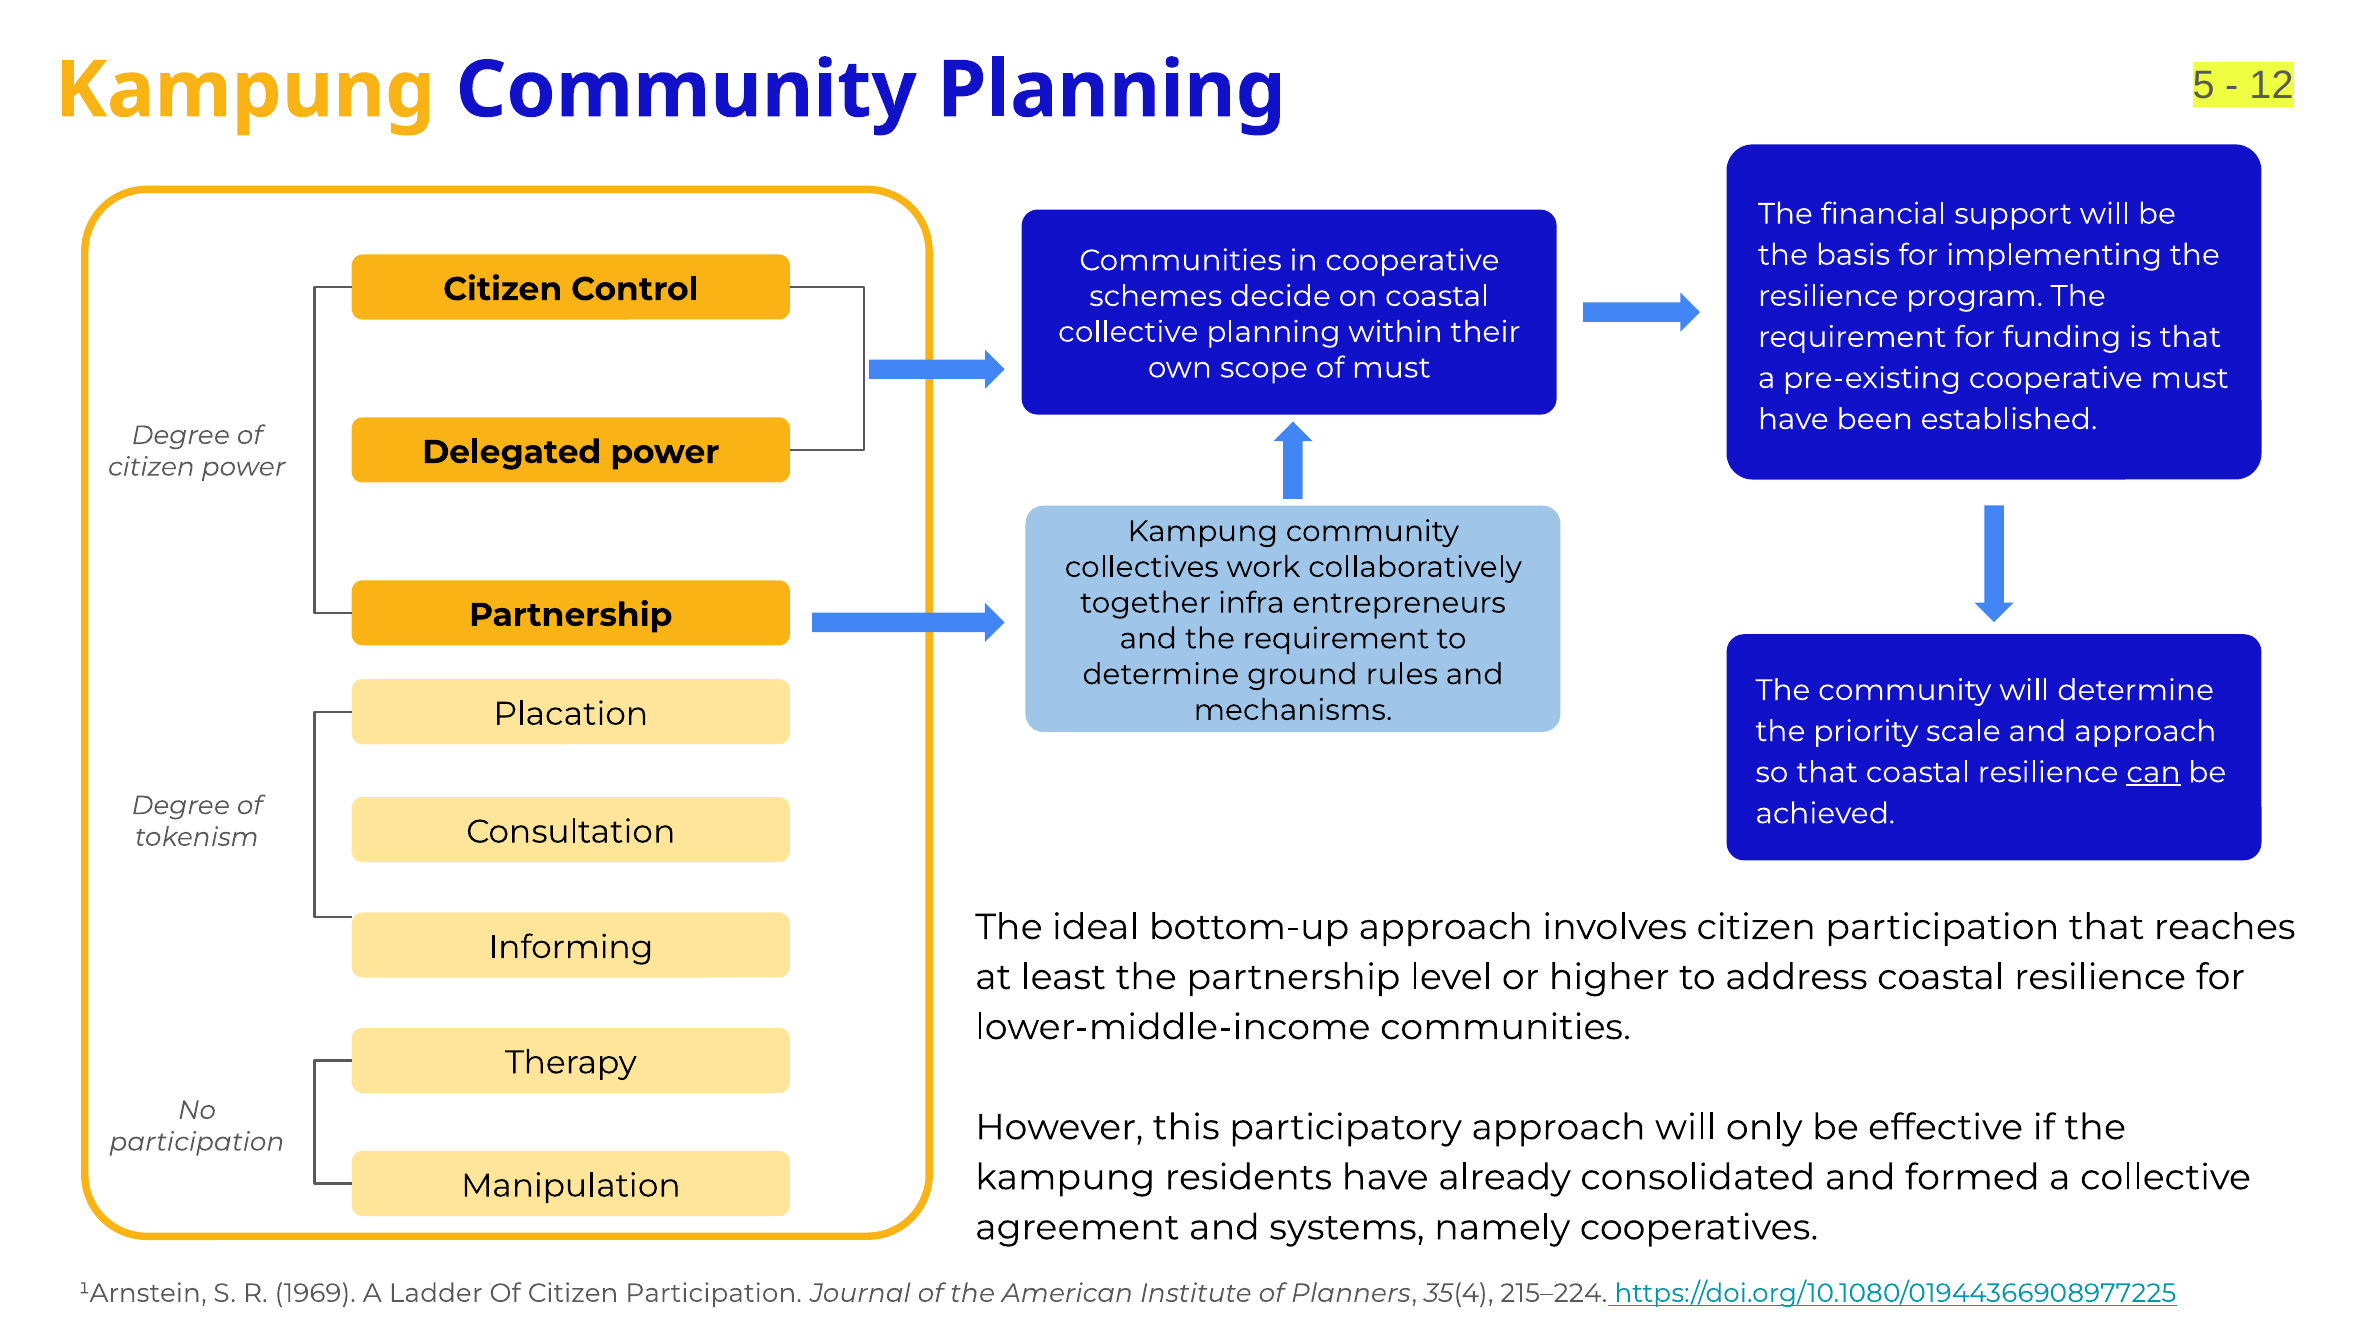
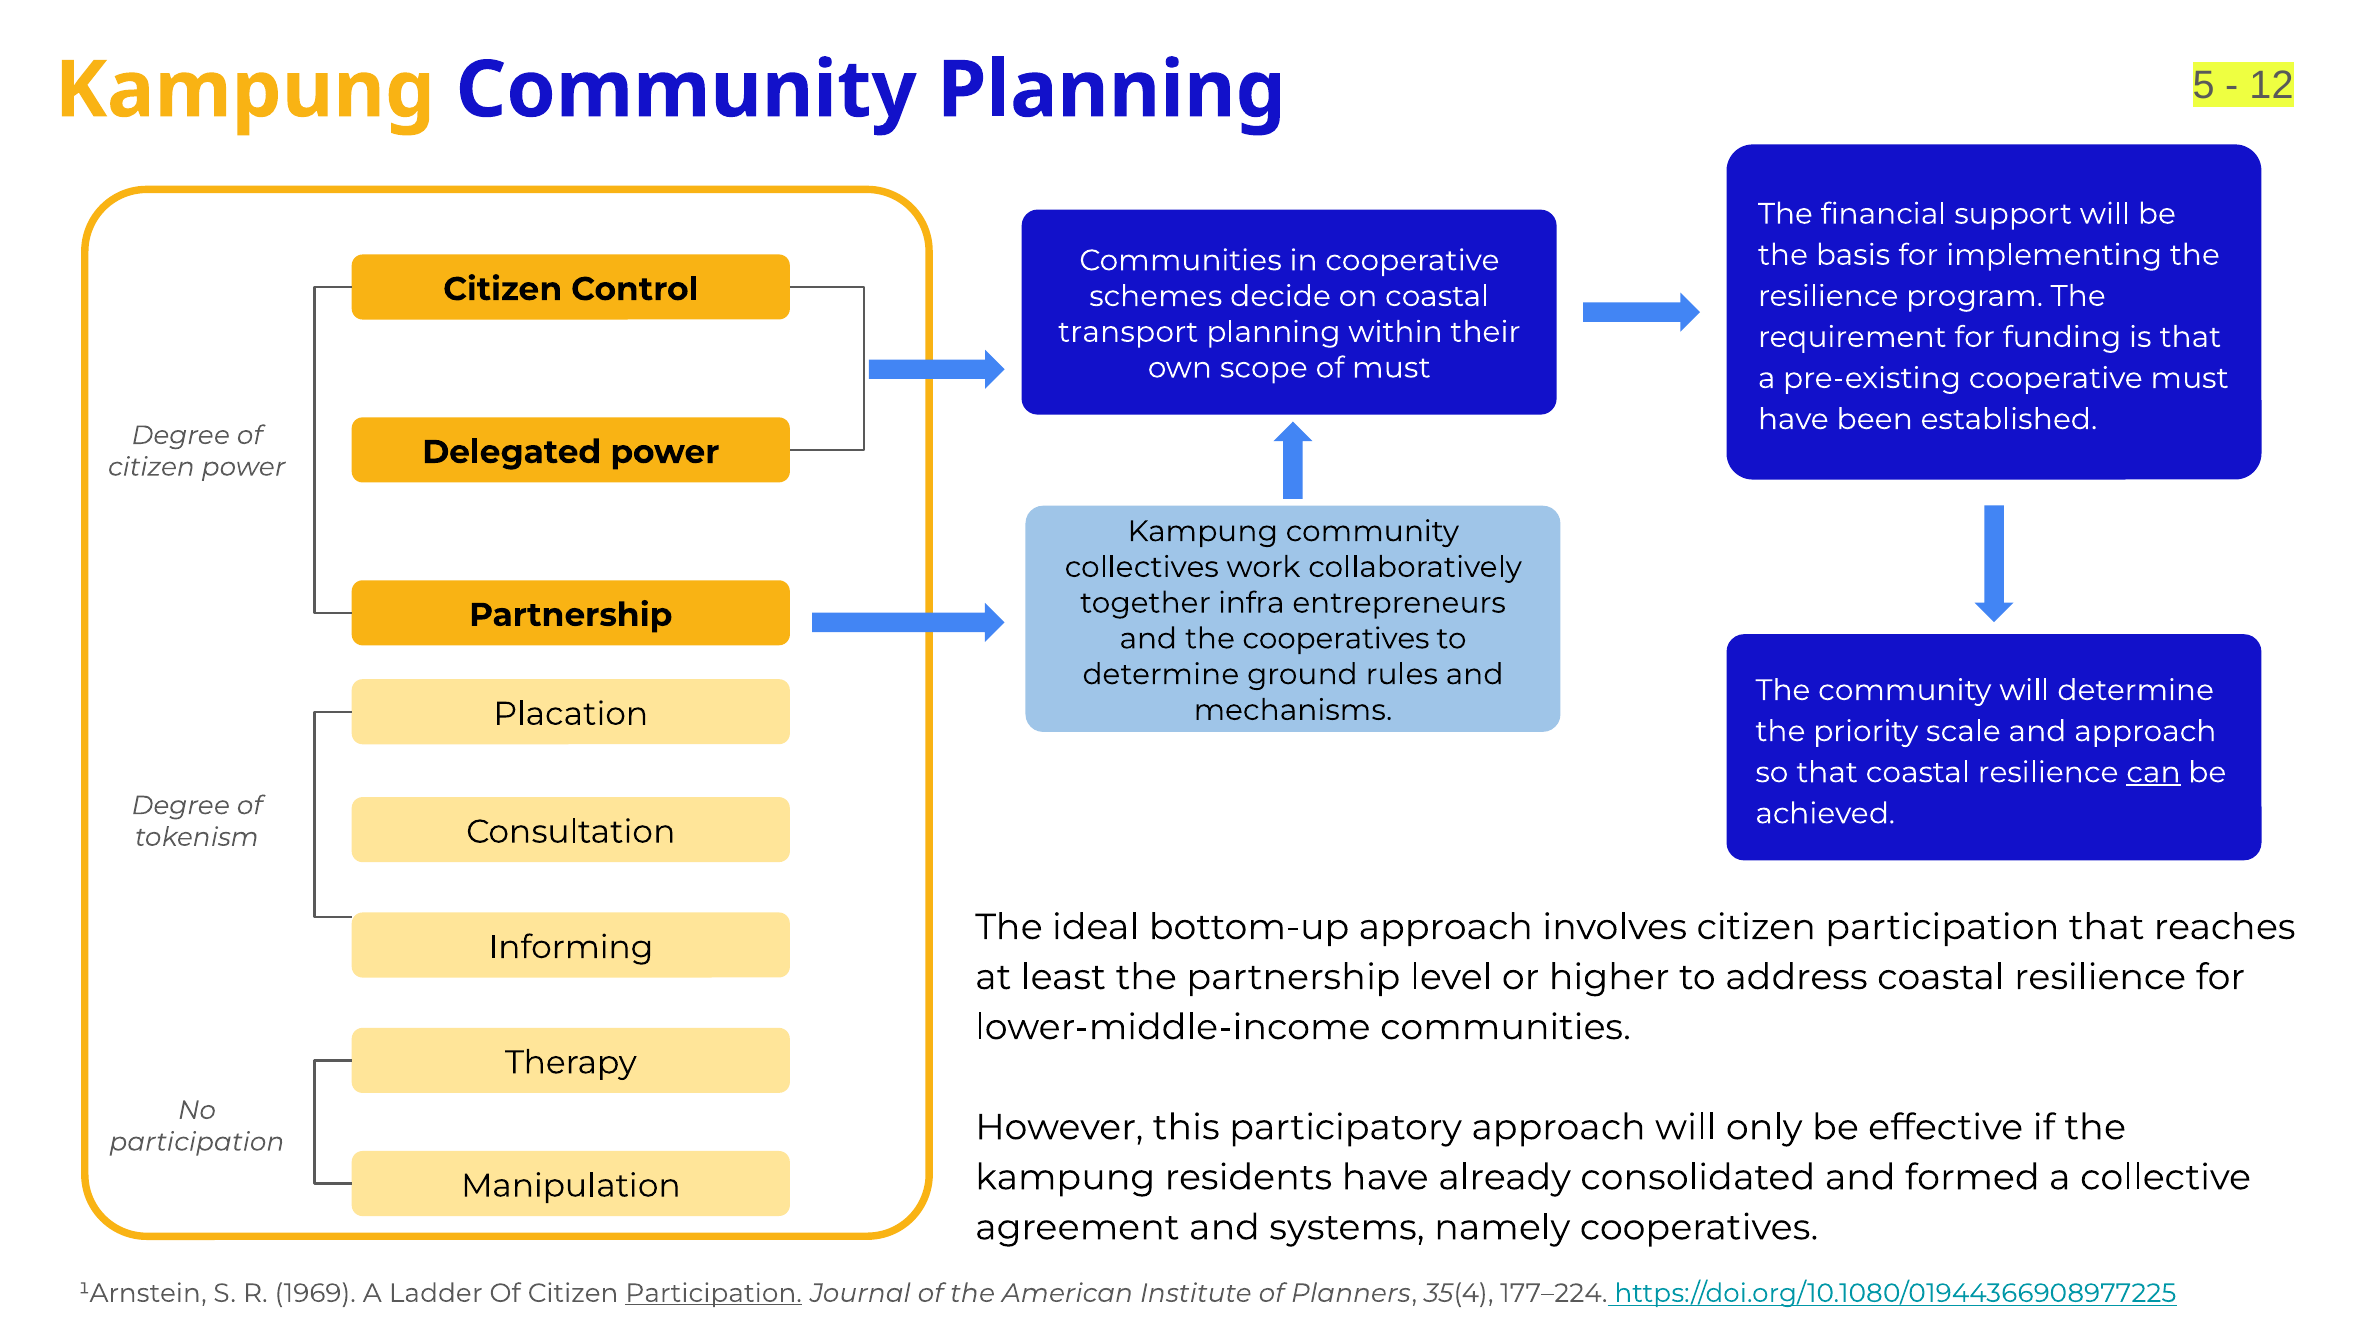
collective: collective -> transport (1128, 332)
and the requirement: requirement -> cooperatives (1336, 639)
Participation underline: none -> present (714, 1293)
215–224: 215–224 -> 177–224 (1554, 1293)
